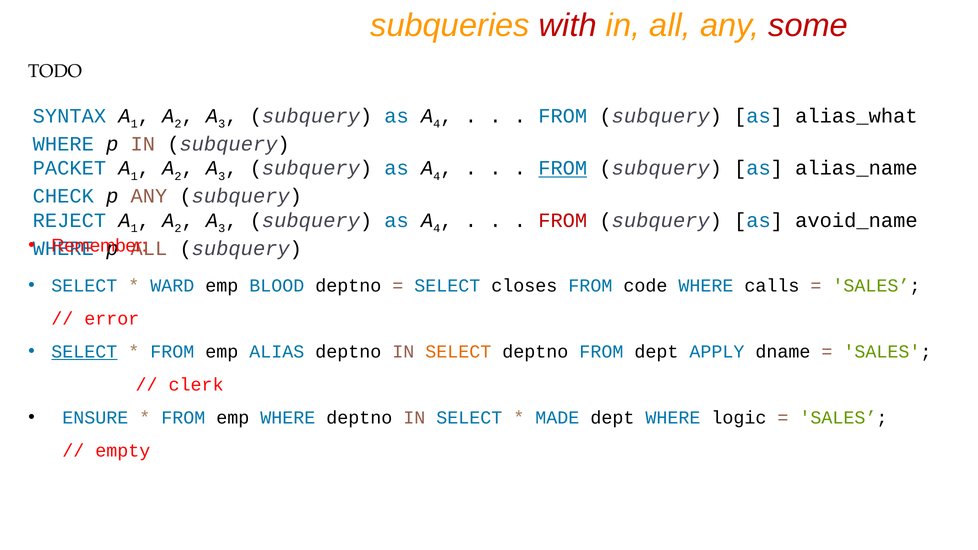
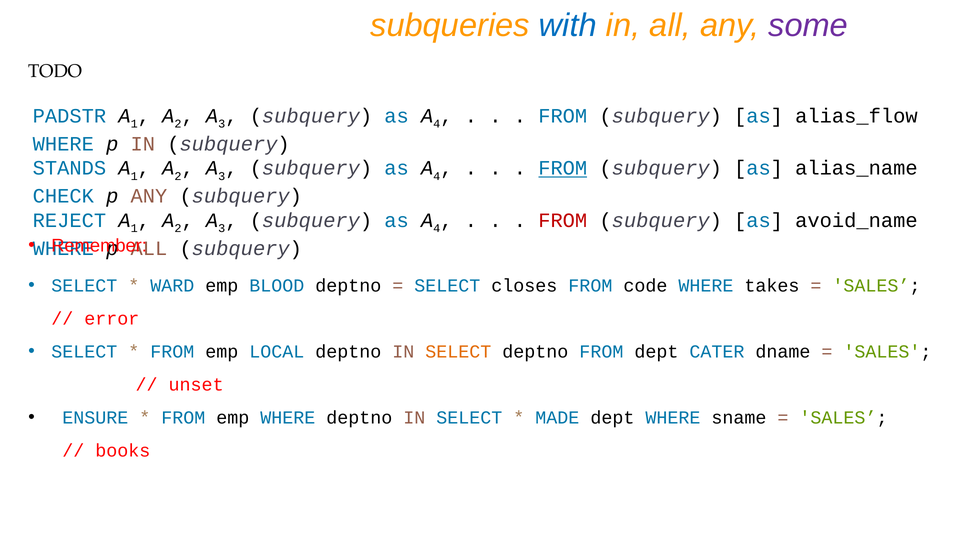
with colour: red -> blue (568, 25)
some colour: red -> purple (808, 25)
SYNTAX: SYNTAX -> PADSTR (69, 116)
alias_what: alias_what -> alias_flow (856, 116)
PACKET: PACKET -> STANDS (69, 168)
calls: calls -> takes (772, 286)
SELECT underline: present -> none (84, 352)
ALIAS: ALIAS -> LOCAL (277, 352)
APPLY: APPLY -> CATER (717, 352)
clerk: clerk -> unset (196, 385)
logic: logic -> sname (739, 418)
empty: empty -> books (123, 451)
